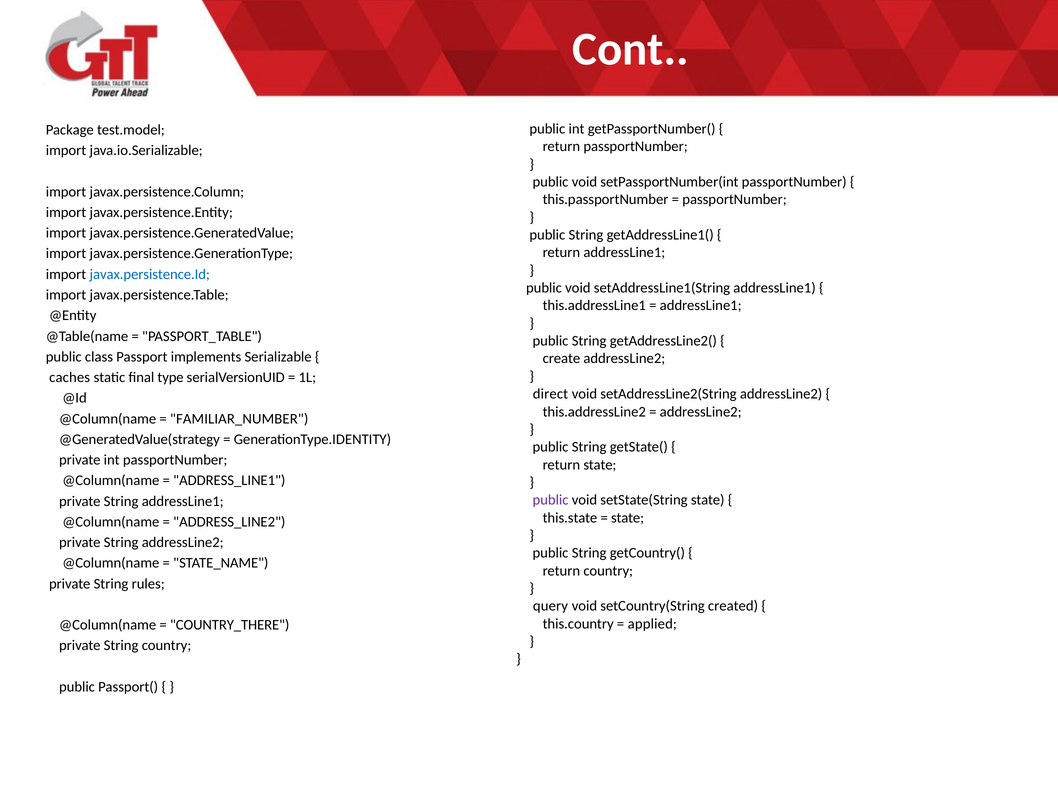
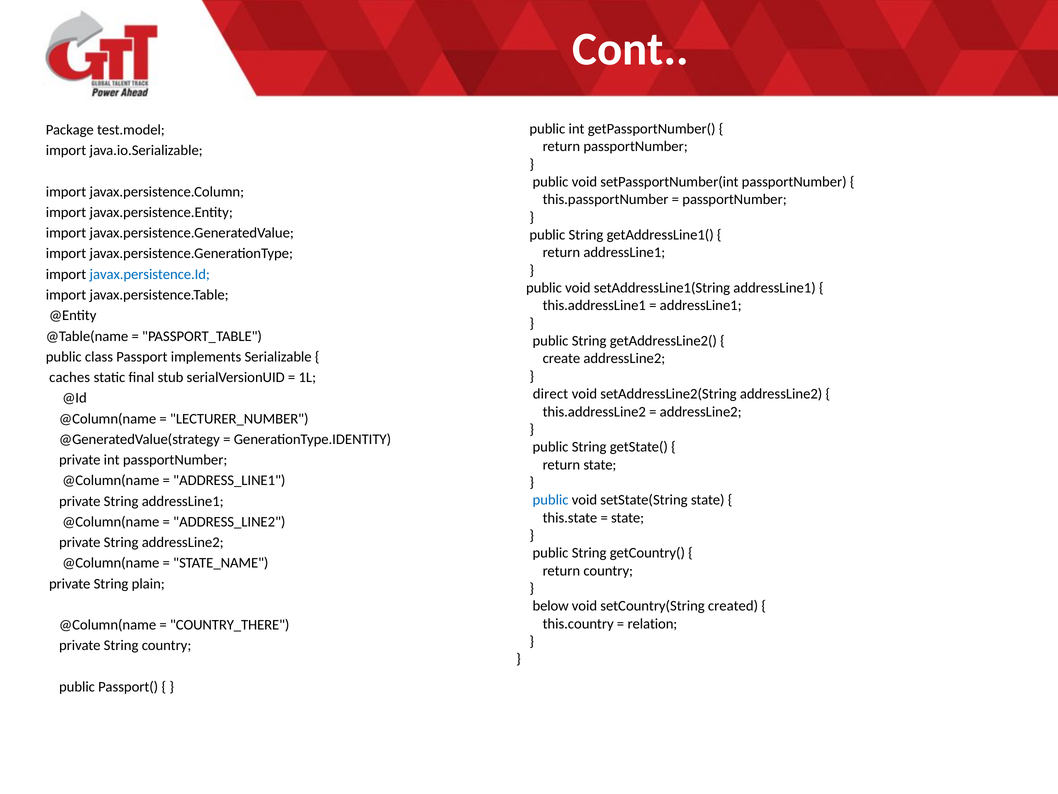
type: type -> stub (171, 377)
FAMILIAR_NUMBER: FAMILIAR_NUMBER -> LECTURER_NUMBER (239, 418)
public colour: purple -> blue (551, 500)
rules: rules -> plain (148, 583)
query: query -> below (551, 606)
applied: applied -> relation (652, 623)
